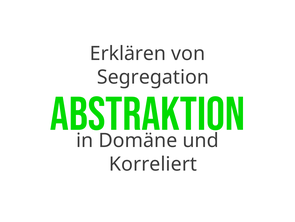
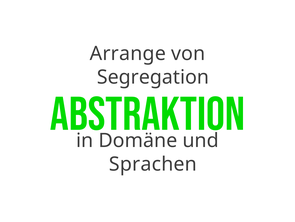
Erklären: Erklären -> Arrange (128, 53)
Korreliert: Korreliert -> Sprachen (153, 164)
